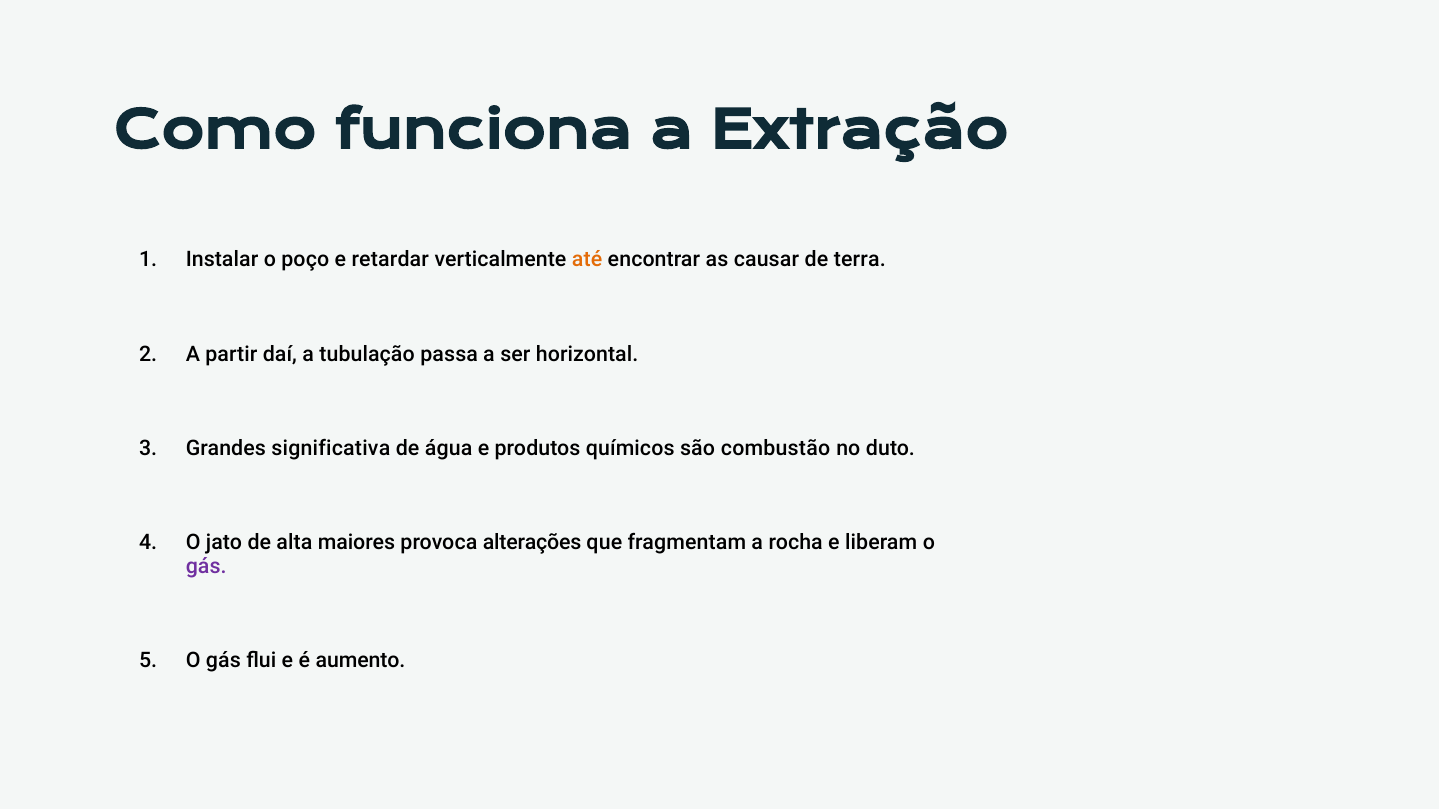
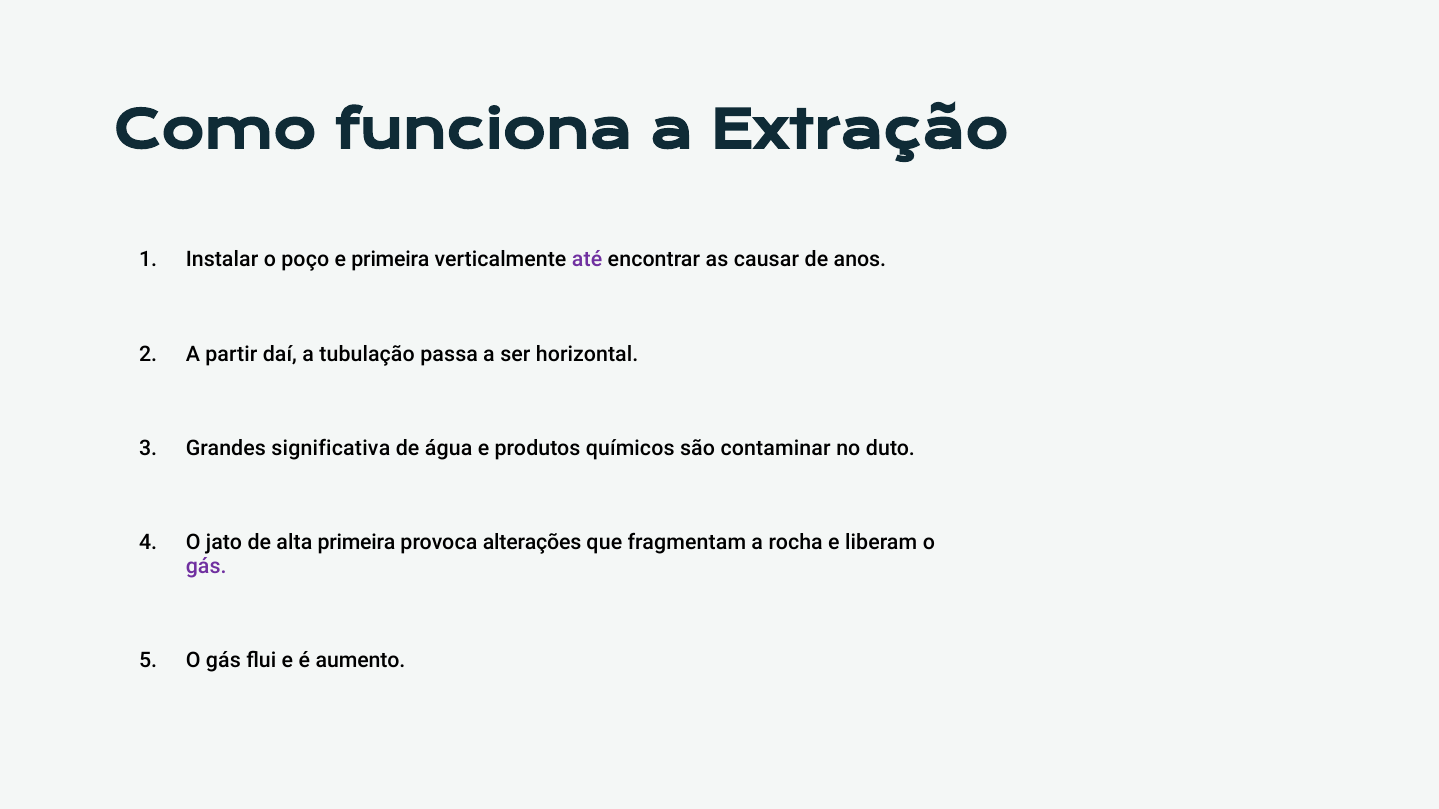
e retardar: retardar -> primeira (390, 260)
até colour: orange -> purple (587, 260)
terra: terra -> anos (860, 260)
combustão: combustão -> contaminar (776, 449)
alta maiores: maiores -> primeira (357, 543)
